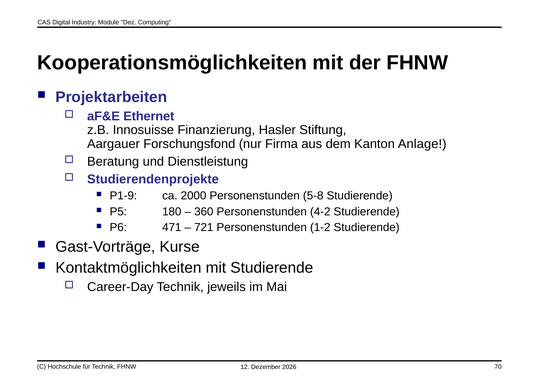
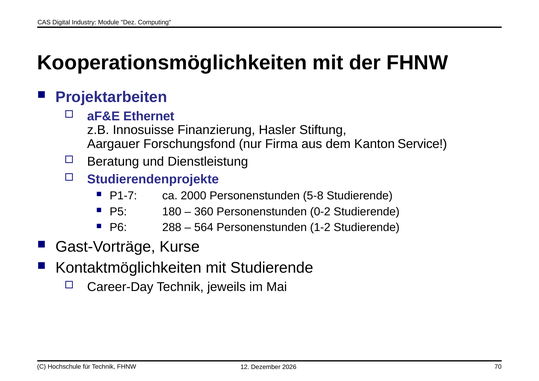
Anlage: Anlage -> Service (422, 144)
P1-9: P1-9 -> P1-7 (123, 196)
4-2: 4-2 -> 0-2 (320, 212)
471: 471 -> 288 (172, 228)
721: 721 -> 564 (204, 228)
